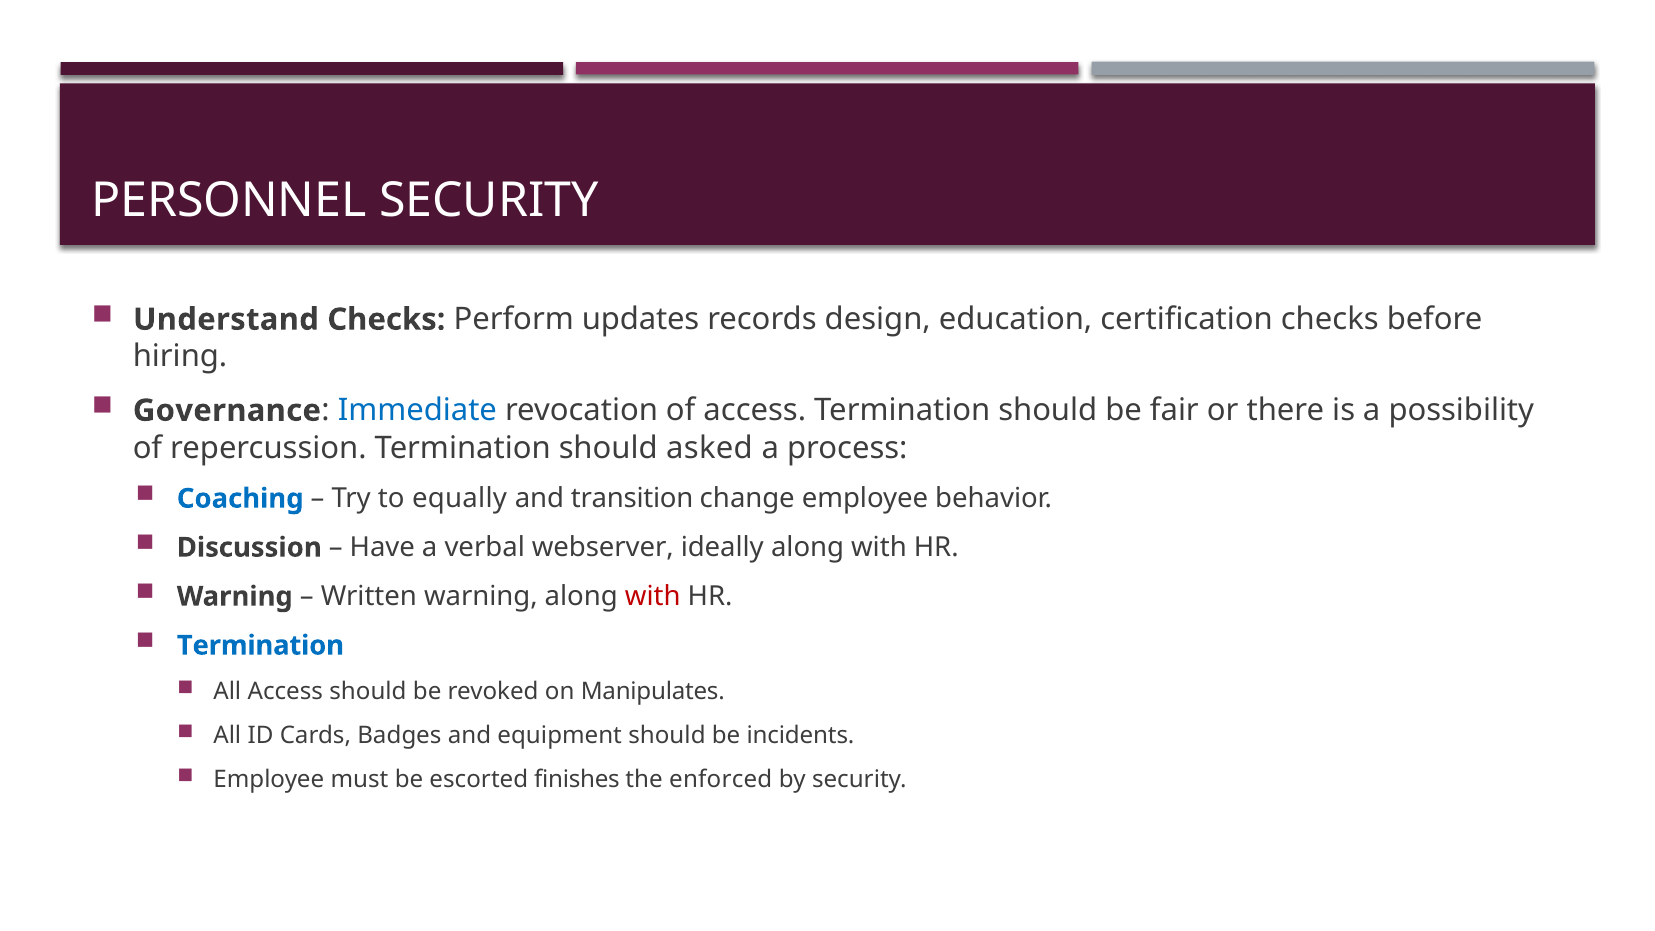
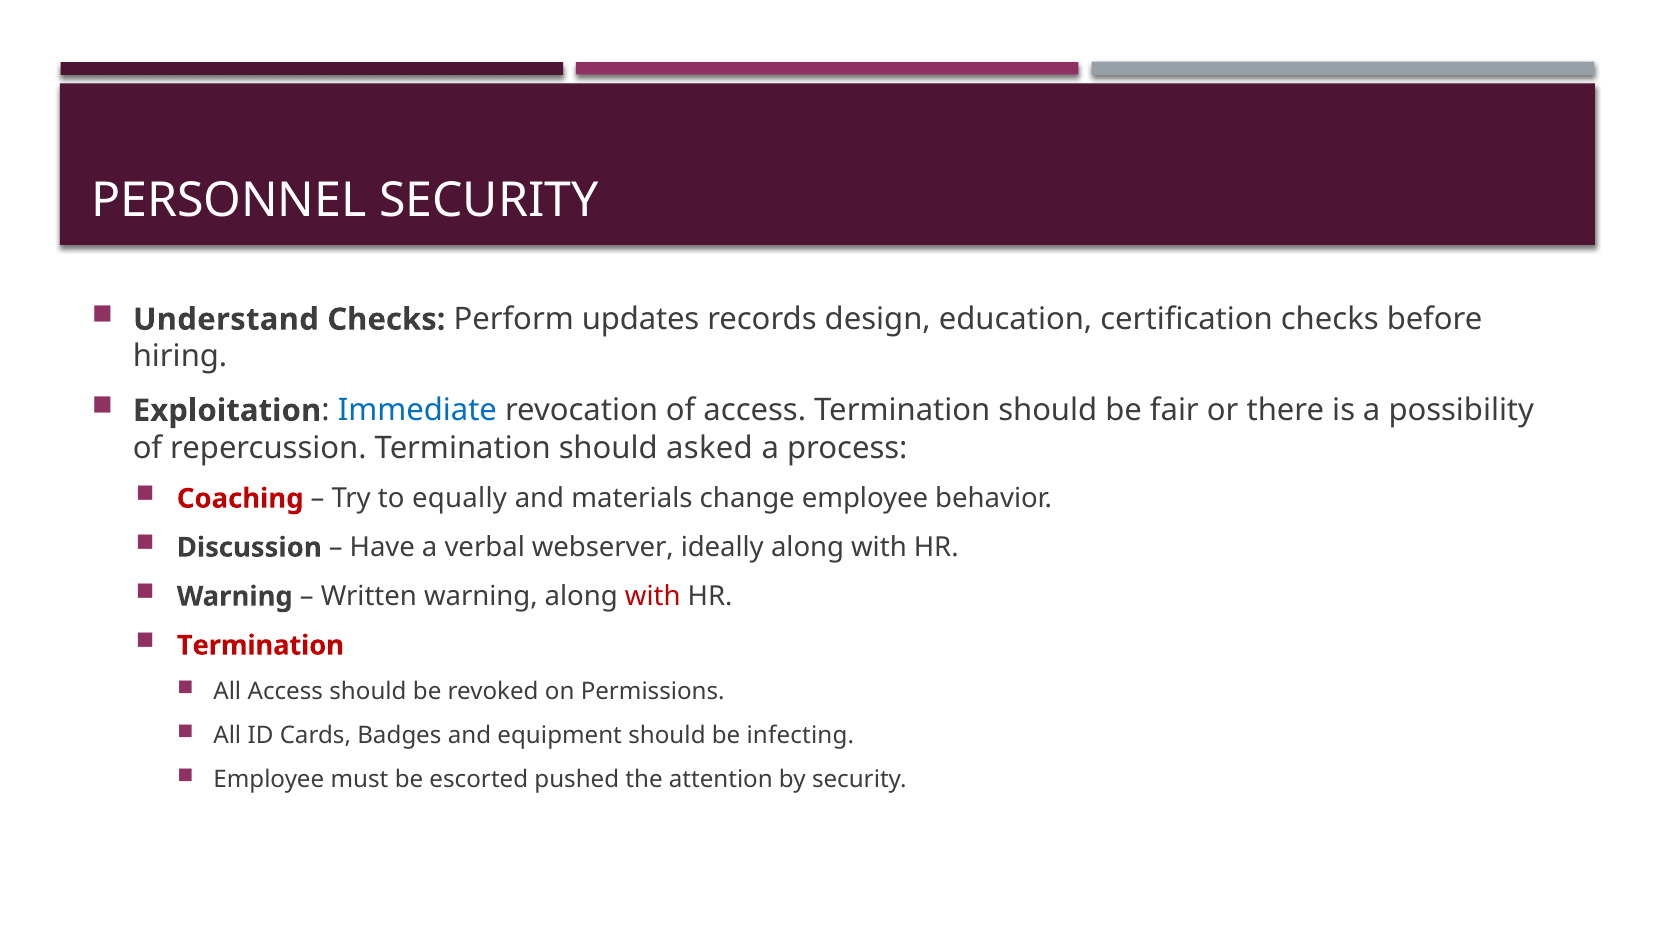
Governance: Governance -> Exploitation (227, 411)
Coaching colour: blue -> red (240, 499)
transition: transition -> materials (632, 499)
Termination colour: blue -> red (260, 645)
Manipulates: Manipulates -> Permissions (653, 691)
incidents: incidents -> infecting (800, 736)
finishes: finishes -> pushed (577, 780)
enforced: enforced -> attention (721, 780)
